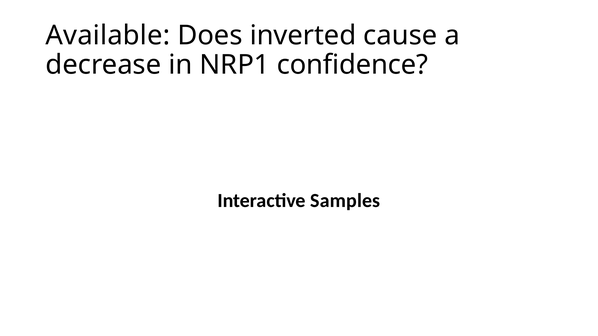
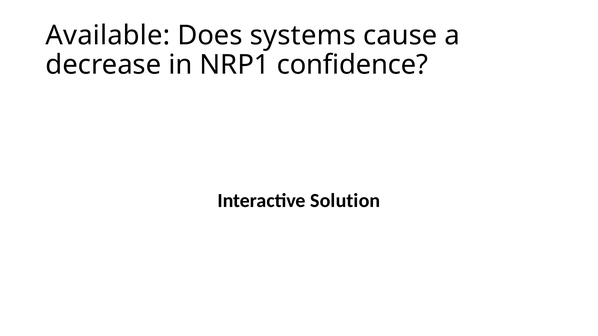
inverted: inverted -> systems (303, 35)
Samples: Samples -> Solution (345, 201)
